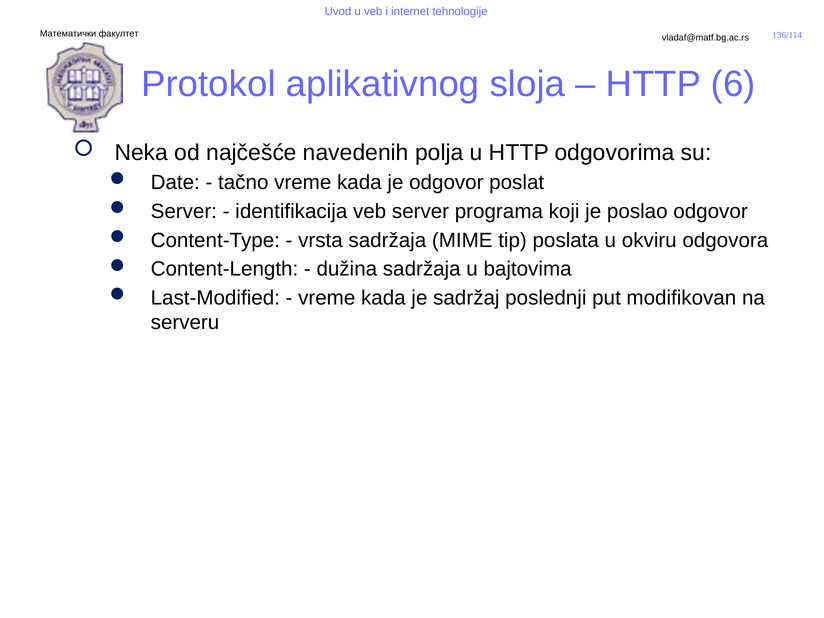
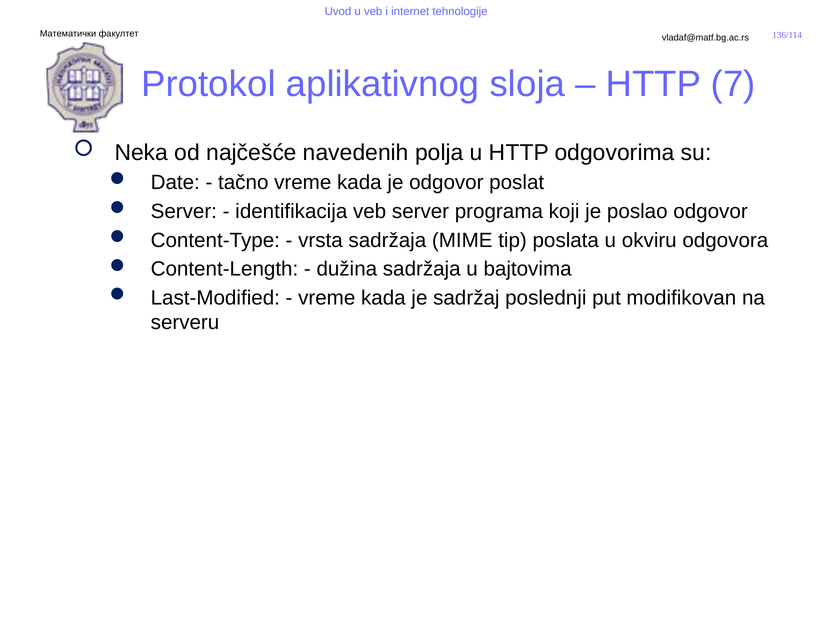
6: 6 -> 7 (733, 84)
